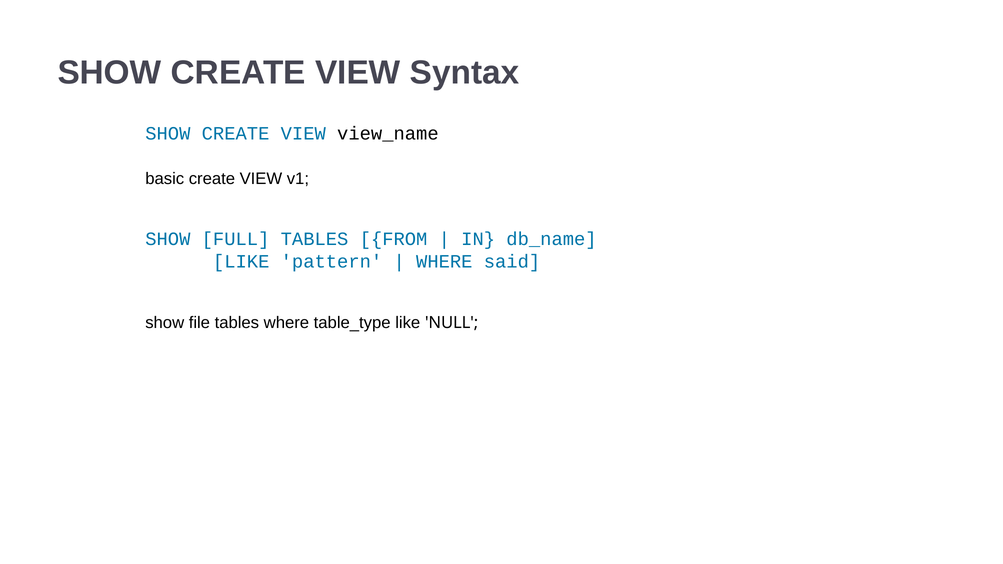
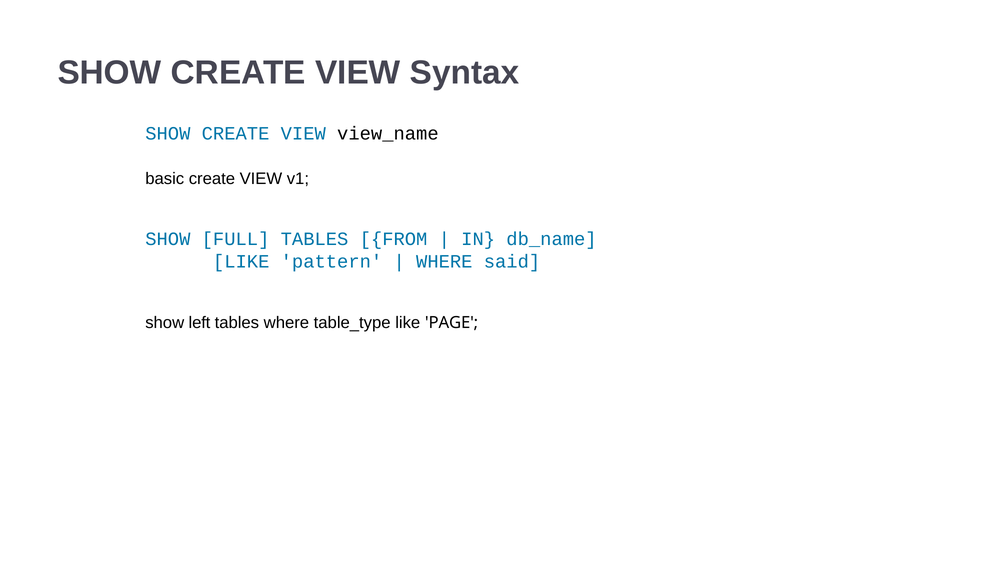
file: file -> left (199, 323)
NULL: NULL -> PAGE (452, 323)
